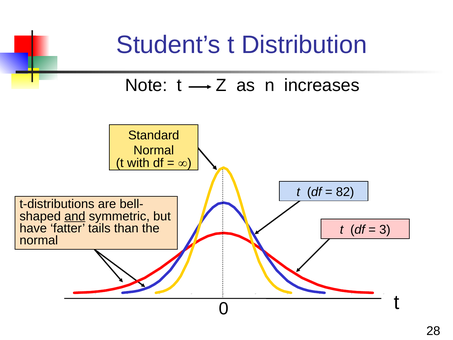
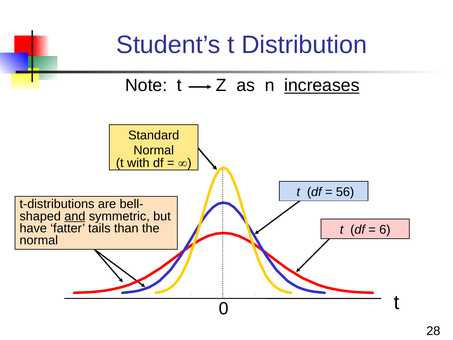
increases underline: none -> present (322, 85)
82: 82 -> 56 (345, 192)
3: 3 -> 6 (385, 230)
